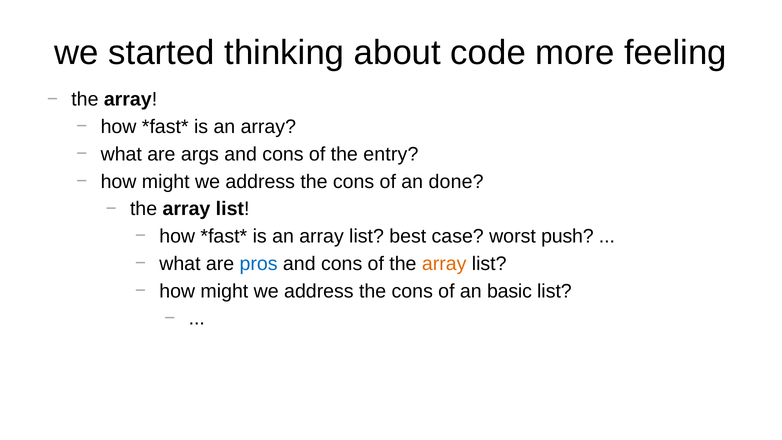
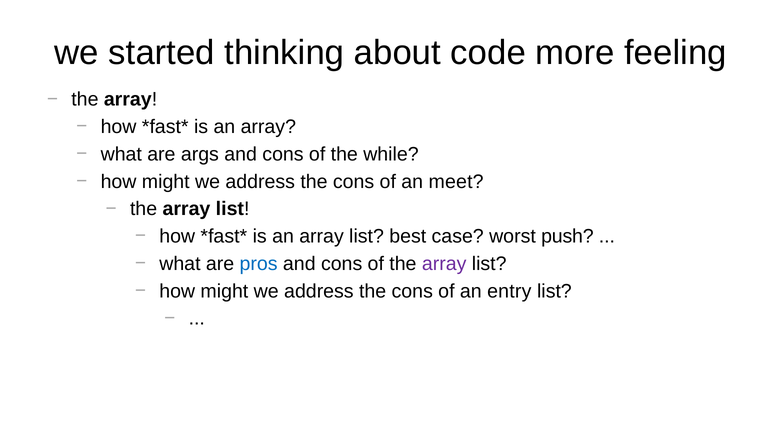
entry: entry -> while (391, 154)
done: done -> meet (456, 182)
array colour: orange -> purple (444, 264)
basic: basic -> entry (509, 291)
